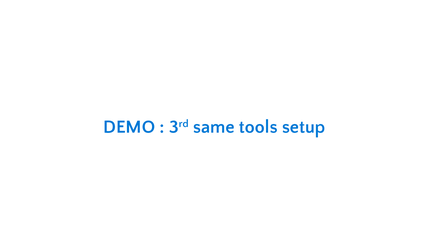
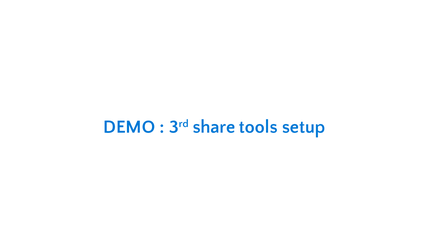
same: same -> share (214, 127)
